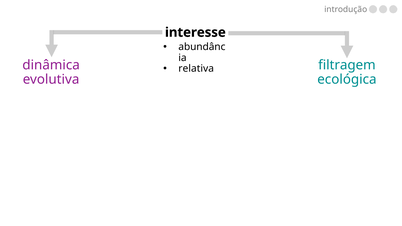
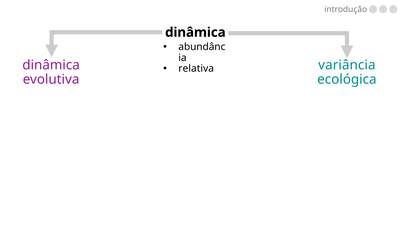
interesse: interesse -> dinâmica (195, 32)
filtragem: filtragem -> variância (347, 65)
